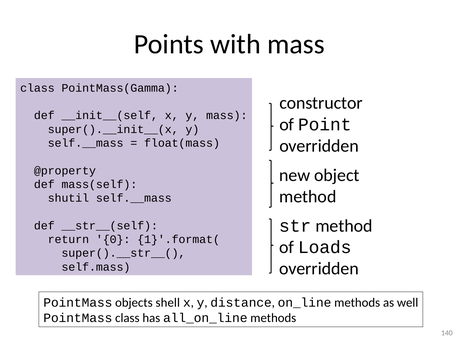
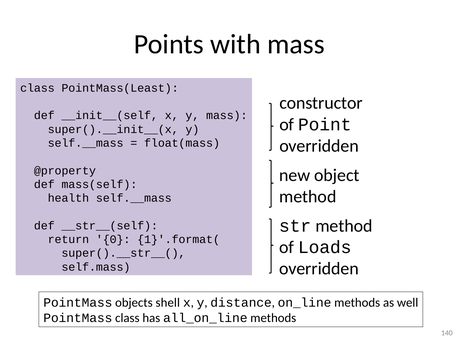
PointMass(Gamma: PointMass(Gamma -> PointMass(Least (120, 88)
shutil: shutil -> health (68, 198)
